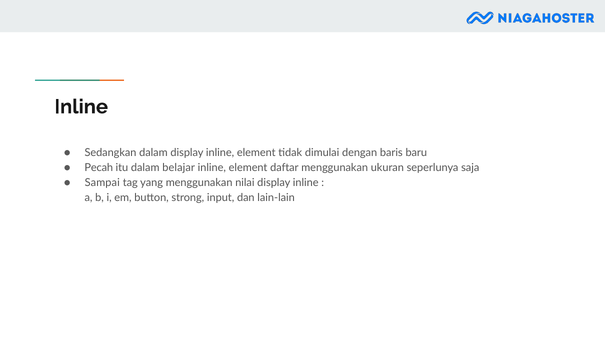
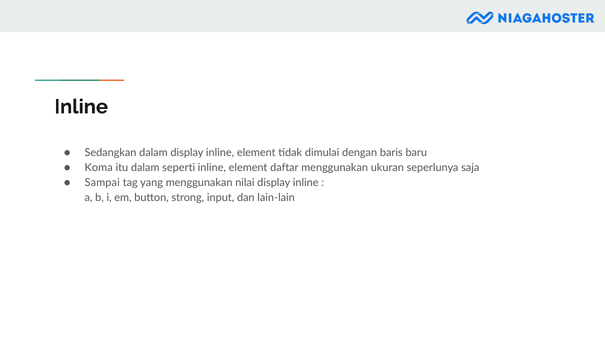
Pecah: Pecah -> Koma (99, 168)
belajar: belajar -> seperti (179, 168)
